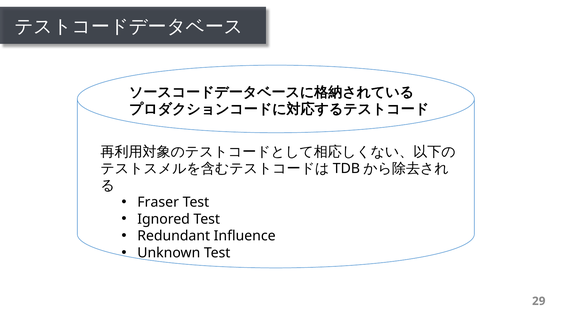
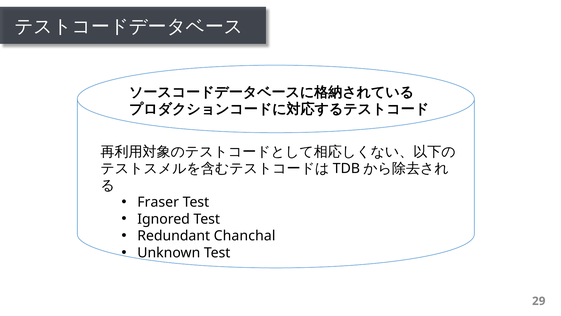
Inﬂuence: Inﬂuence -> Chanchal (245, 236)
